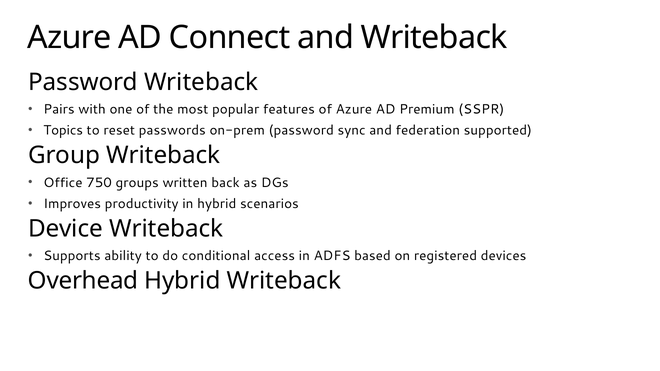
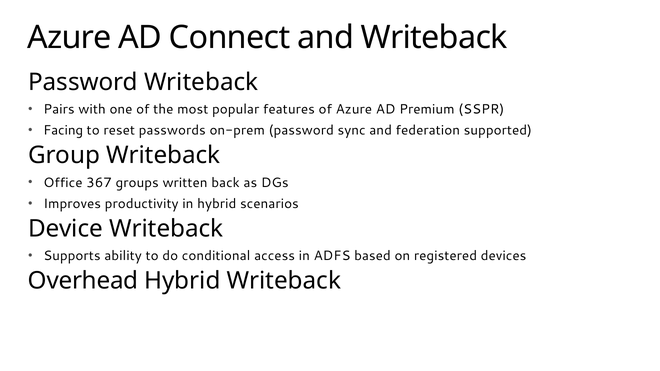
Topics: Topics -> Facing (63, 131)
750: 750 -> 367 (99, 183)
